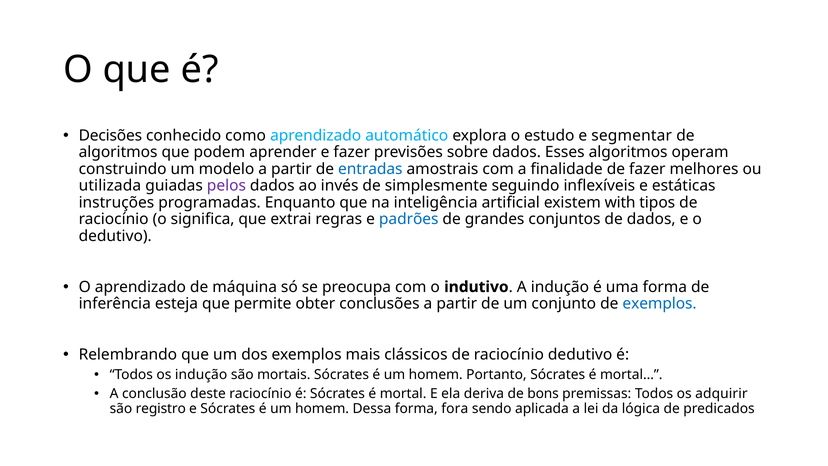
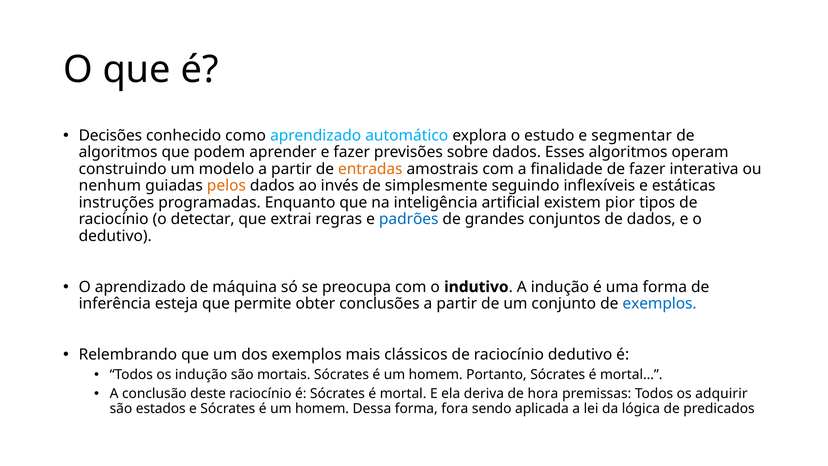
entradas colour: blue -> orange (370, 169)
melhores: melhores -> interativa (704, 169)
utilizada: utilizada -> nenhum (110, 186)
pelos colour: purple -> orange (226, 186)
with: with -> pior (620, 202)
significa: significa -> detectar (203, 219)
bons: bons -> hora (543, 394)
registro: registro -> estados (161, 409)
